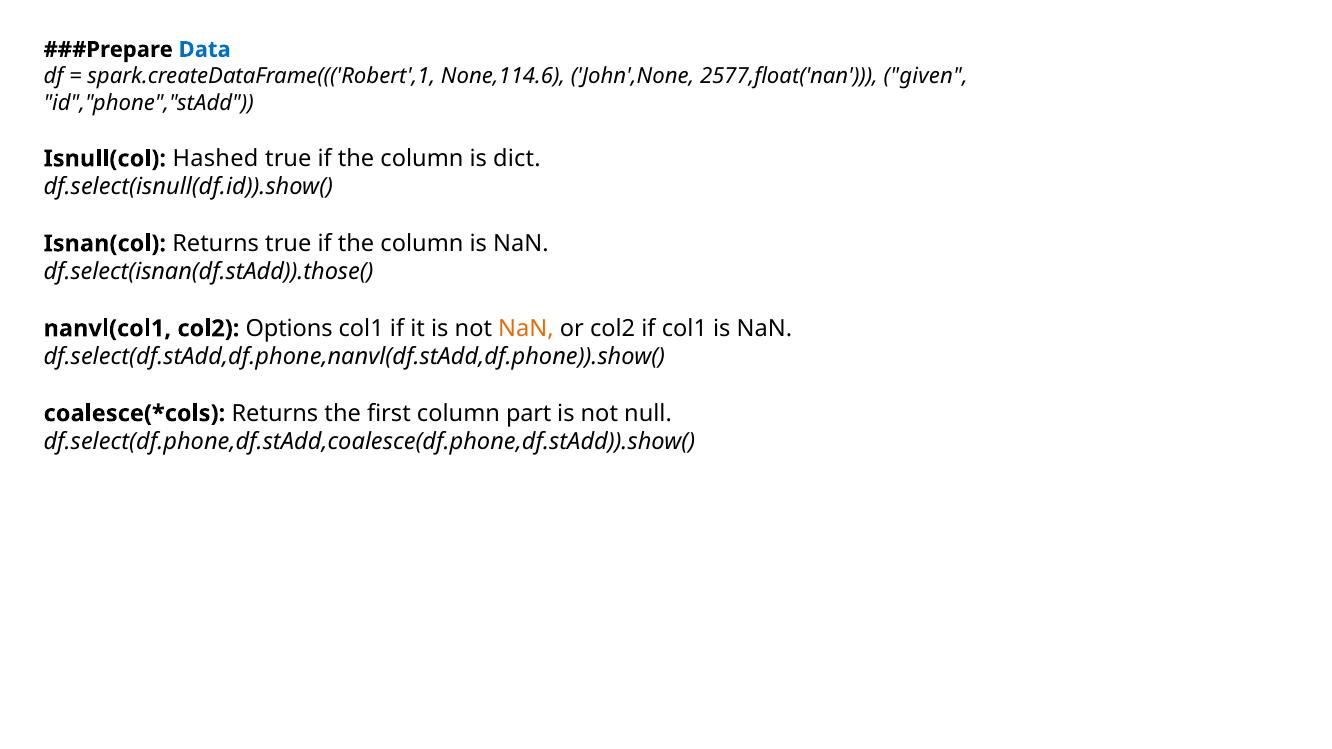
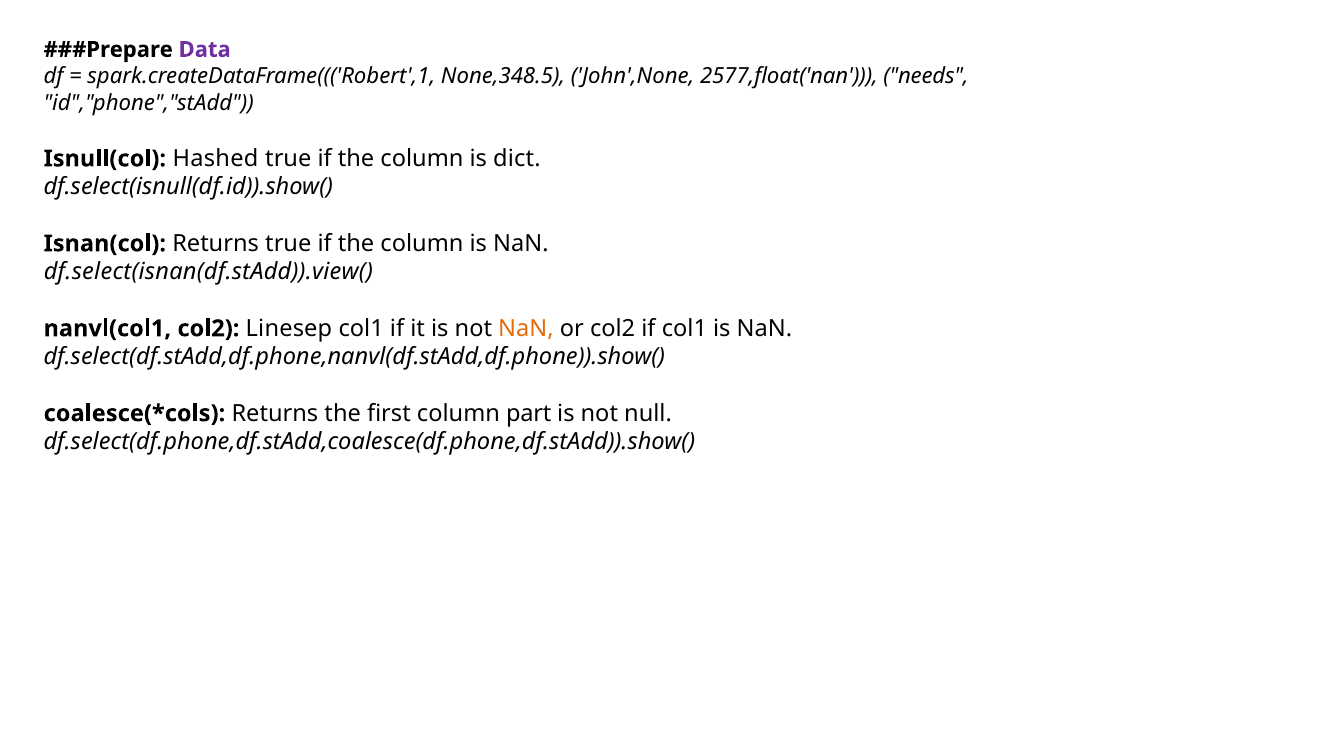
Data colour: blue -> purple (205, 50)
None,114.6: None,114.6 -> None,348.5 (503, 76)
given: given -> needs (926, 76)
df.select(isnan(df.stAdd)).those(: df.select(isnan(df.stAdd)).those( -> df.select(isnan(df.stAdd)).view( (208, 272)
Options: Options -> Linesep (289, 329)
